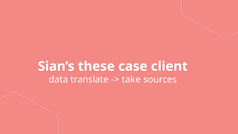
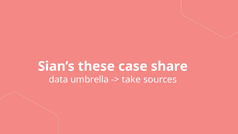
client: client -> share (169, 66)
translate: translate -> umbrella (90, 79)
